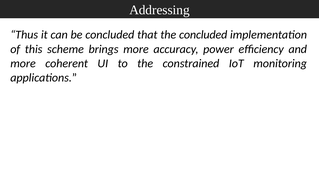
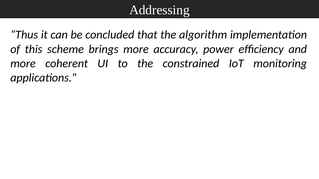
the concluded: concluded -> algorithm (203, 35)
